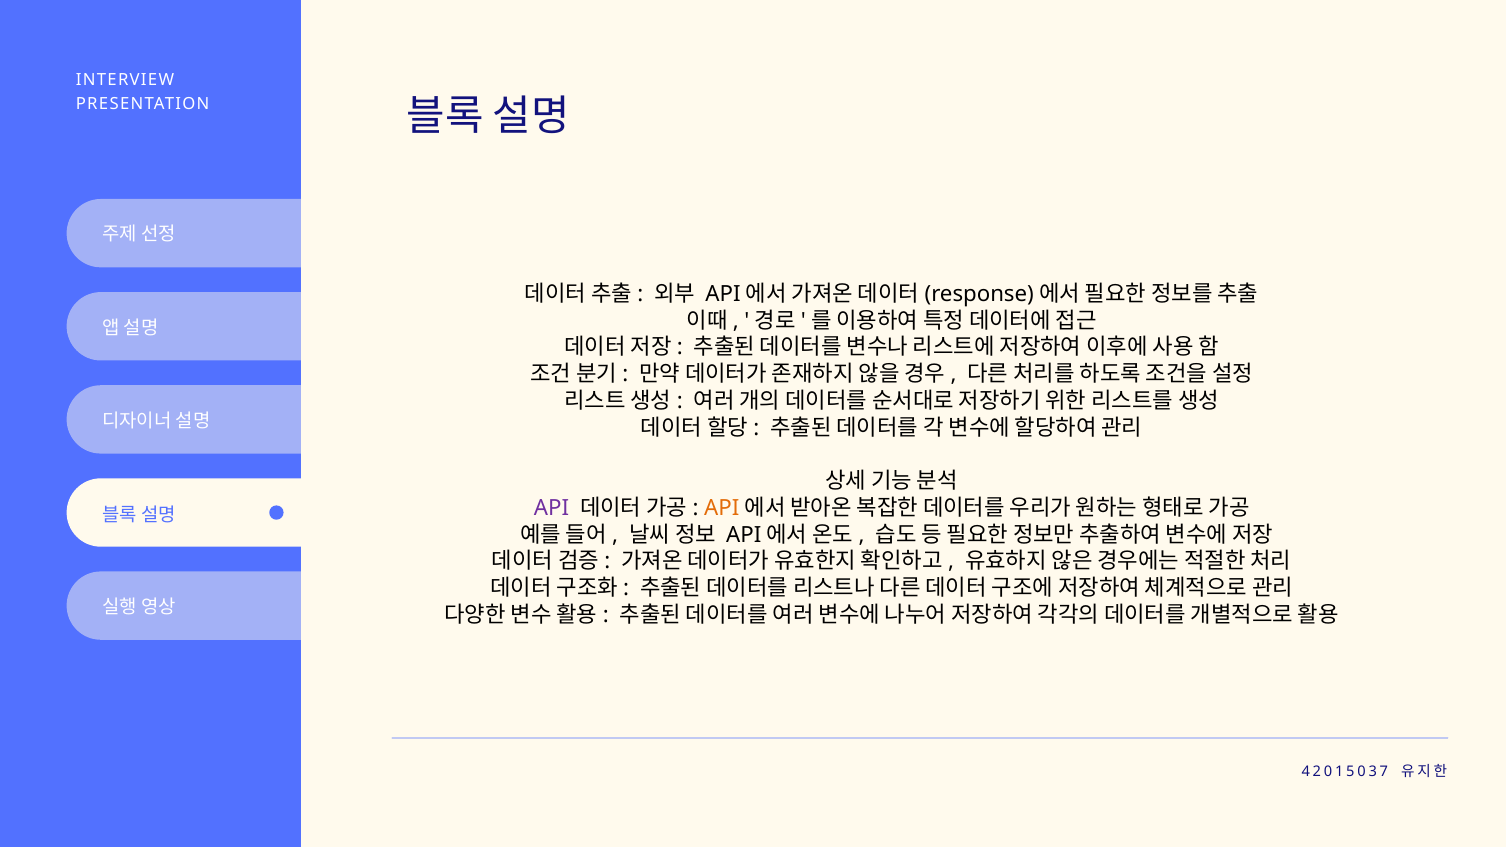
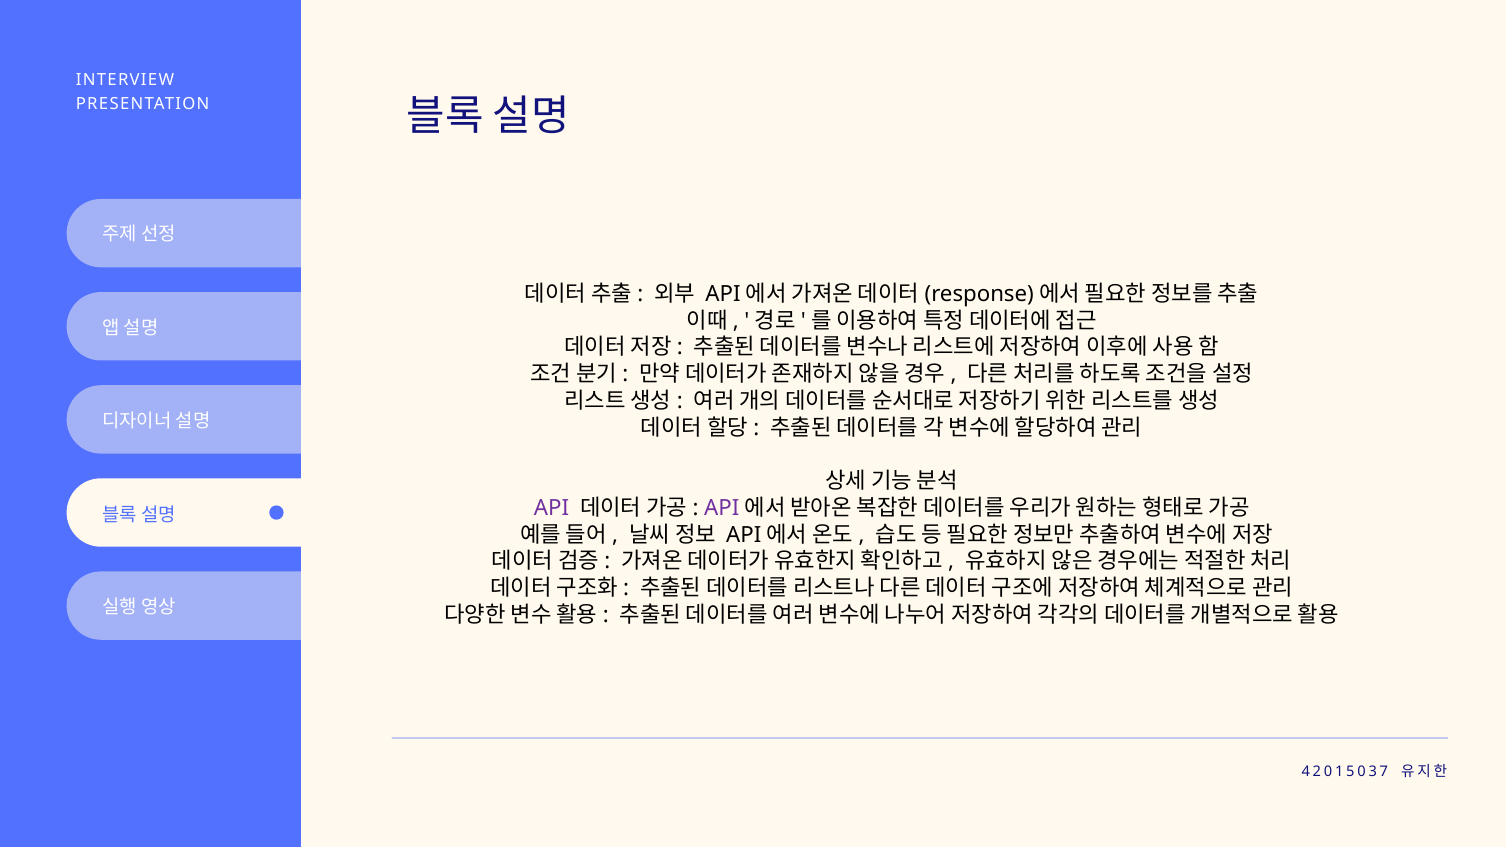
API colour: orange -> purple (722, 508)
